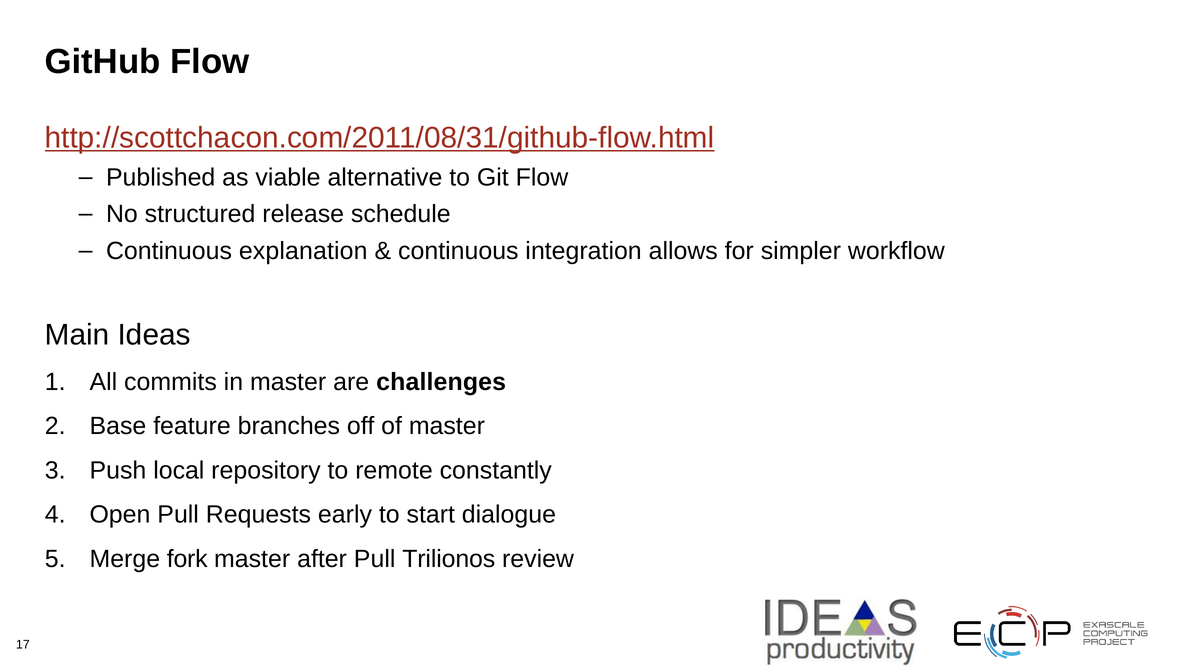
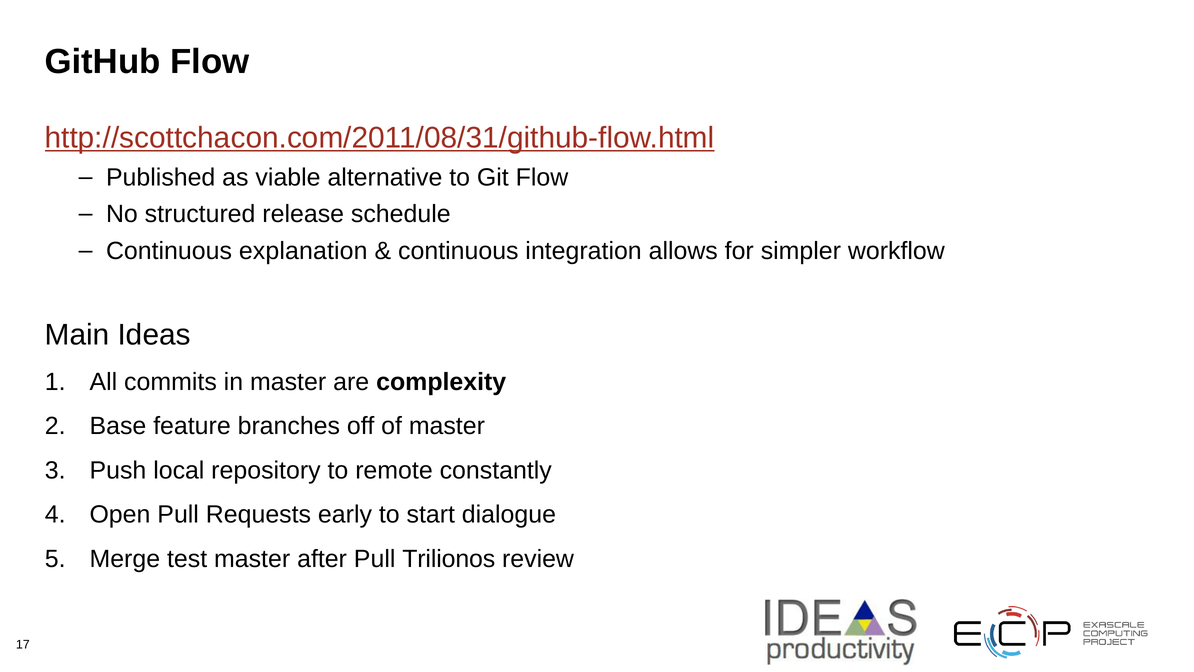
challenges: challenges -> complexity (441, 382)
fork: fork -> test (187, 559)
